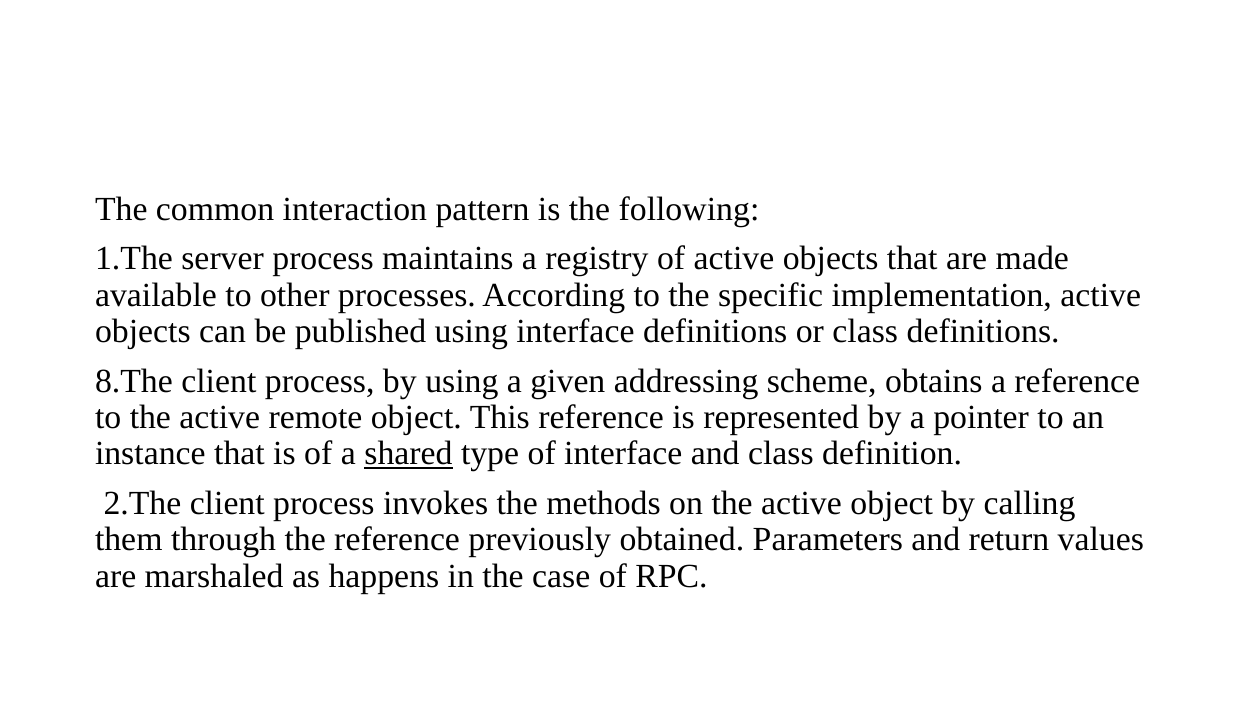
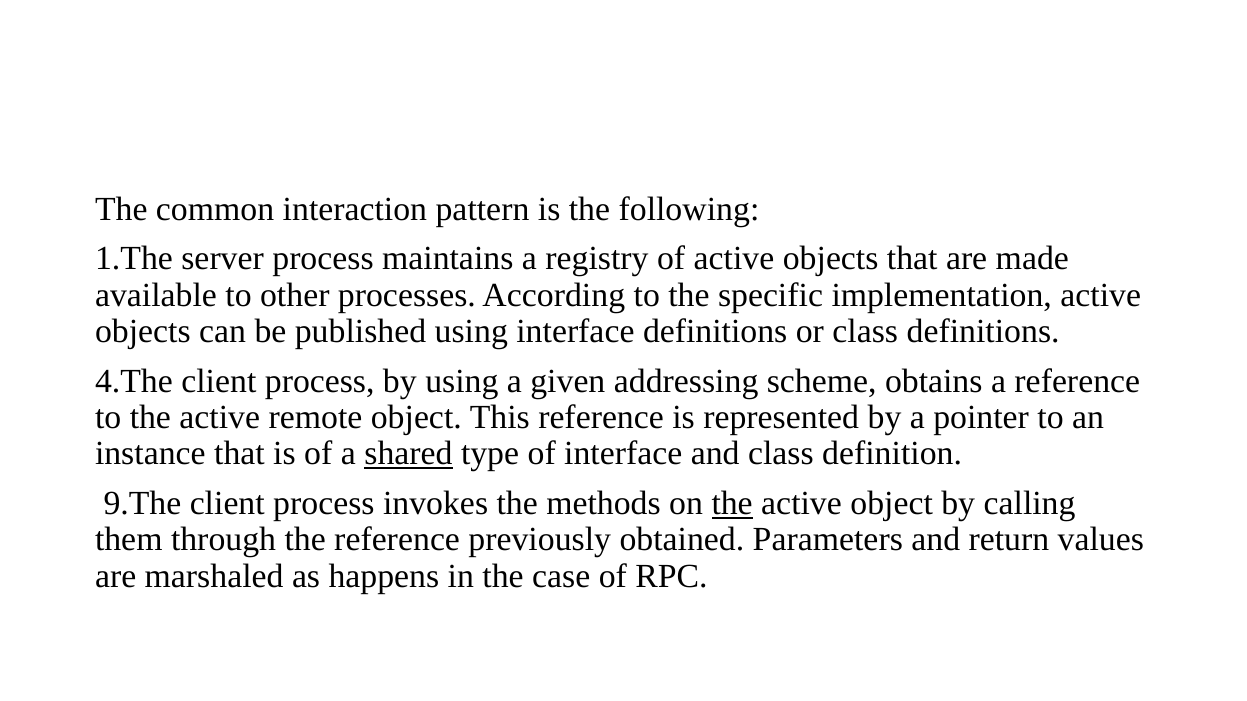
8.The: 8.The -> 4.The (134, 381)
2.The: 2.The -> 9.The (142, 504)
the underline: none -> present (732, 504)
